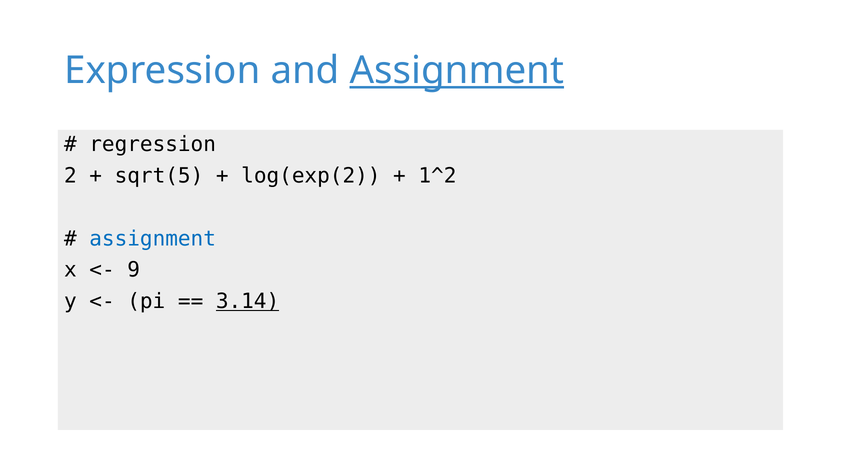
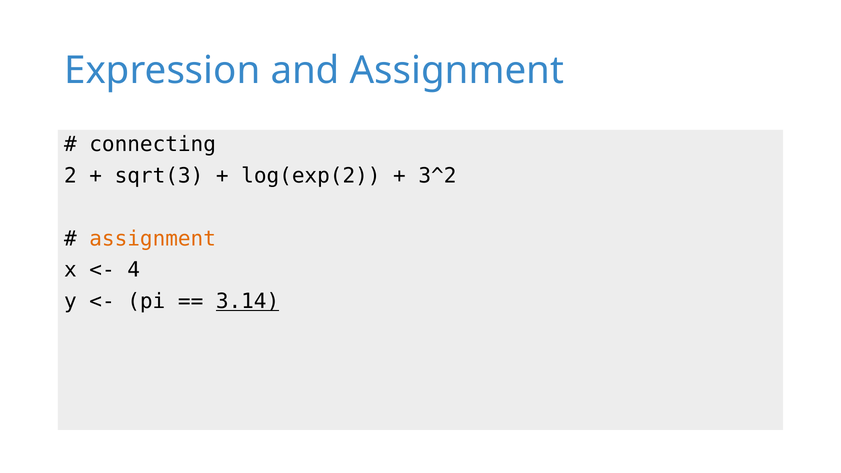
Assignment underline: present -> none (457, 71)
regression: regression -> connecting (153, 144)
sqrt(5: sqrt(5 -> sqrt(3 (159, 176)
1^2: 1^2 -> 3^2 (437, 176)
assignment colour: blue -> orange (153, 239)
9: 9 -> 4 (134, 270)
